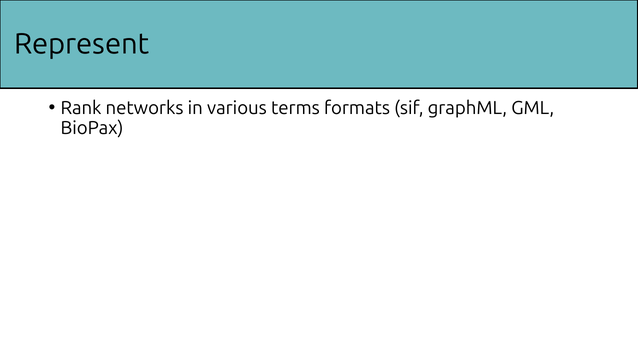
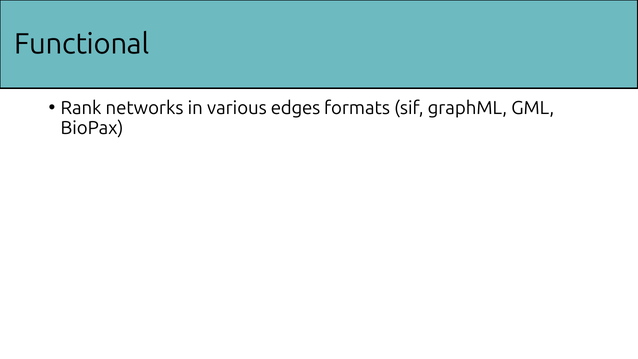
Represent: Represent -> Functional (82, 44)
terms: terms -> edges (296, 108)
